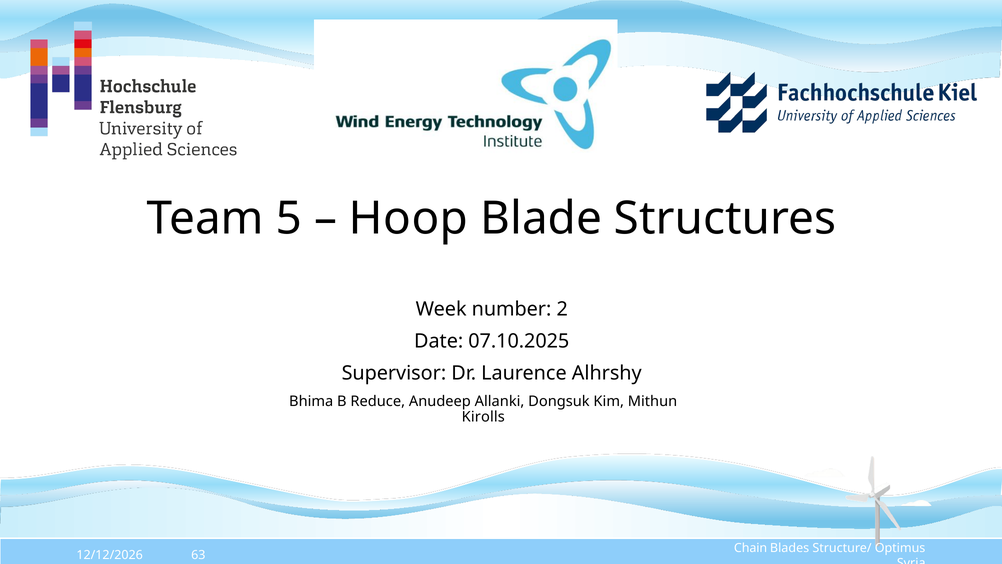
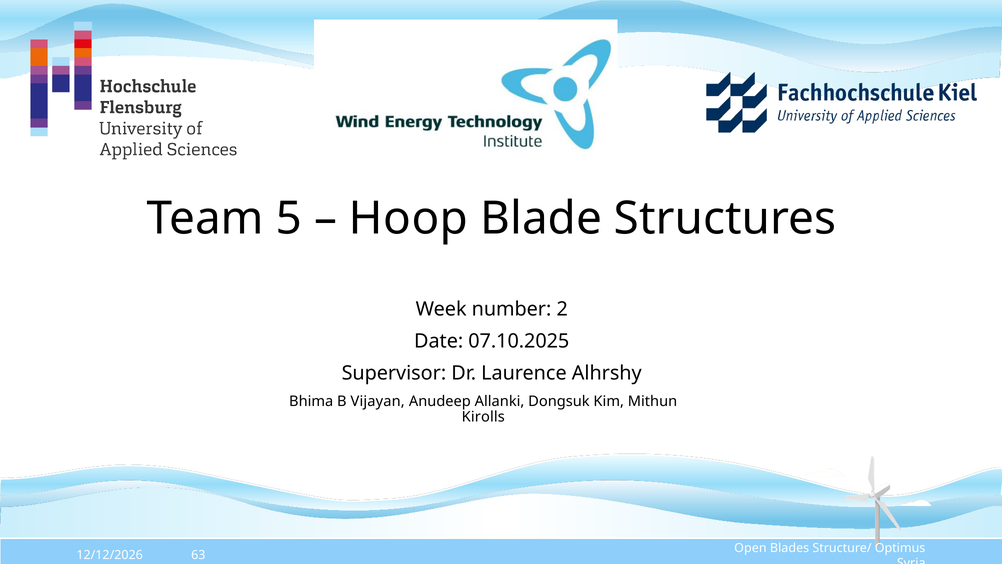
Reduce: Reduce -> Vijayan (378, 401)
Chain: Chain -> Open (750, 548)
